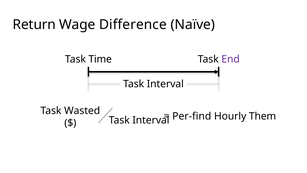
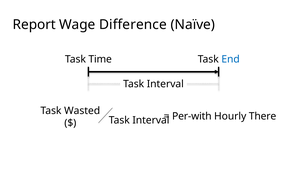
Return: Return -> Report (34, 25)
End colour: purple -> blue (231, 59)
Per-find: Per-find -> Per-with (192, 116)
Them: Them -> There (263, 116)
